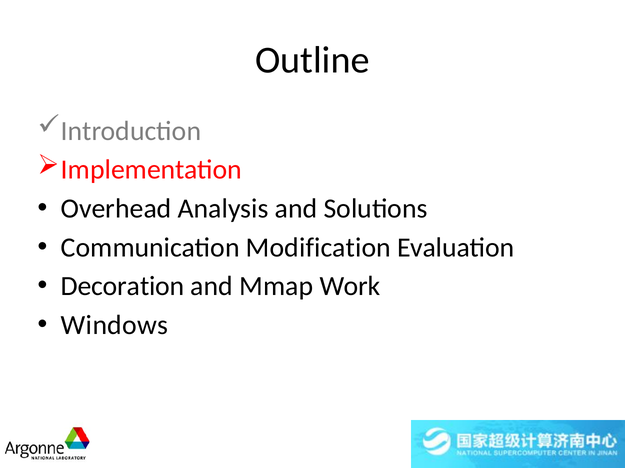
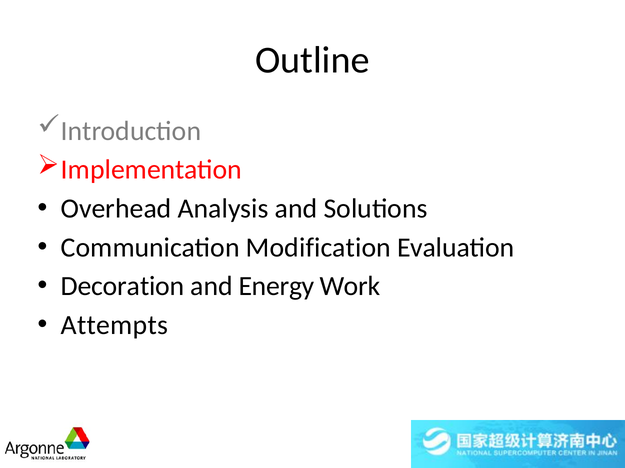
Mmap: Mmap -> Energy (277, 287)
Windows: Windows -> Attempts (115, 326)
